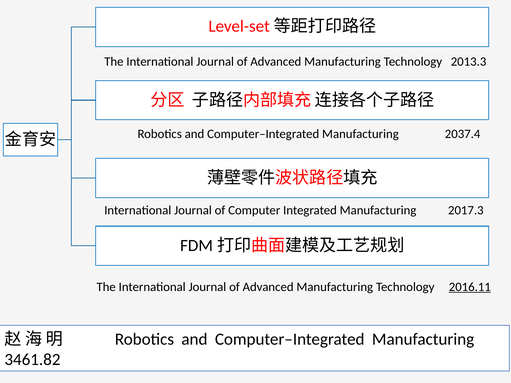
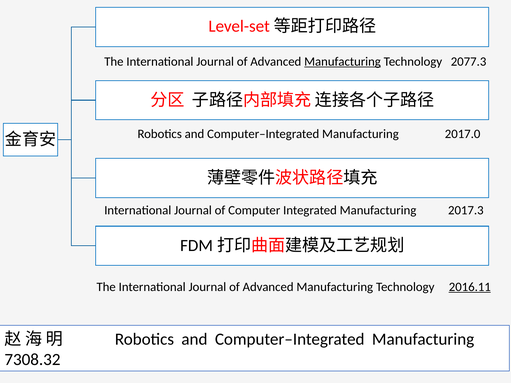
Manufacturing underline: none -> present (342, 62)
2013.3: 2013.3 -> 2077.3 (469, 62)
2037.4: 2037.4 -> 2017.0 (463, 134)
3461.82: 3461.82 -> 7308.32 (32, 360)
